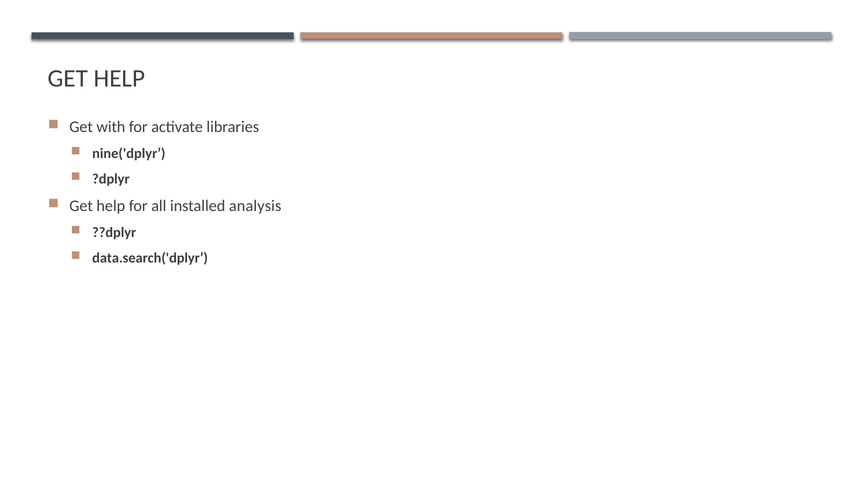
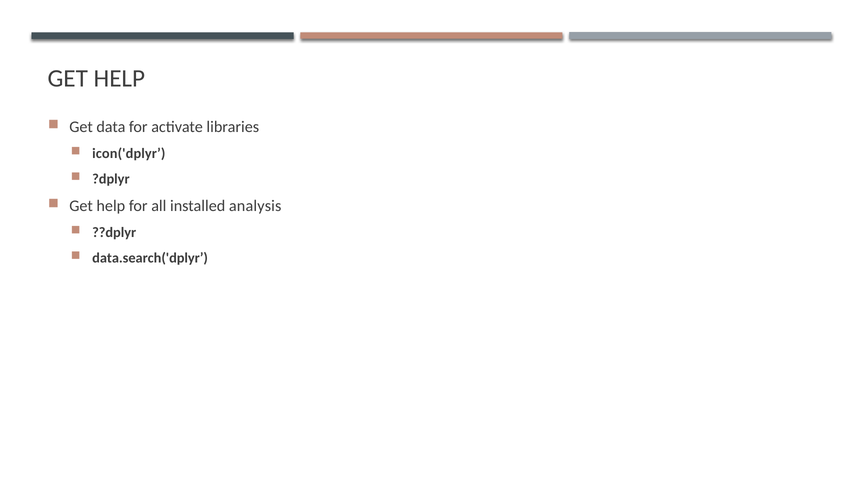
with: with -> data (111, 127)
nine('dplyr: nine('dplyr -> icon('dplyr (129, 154)
